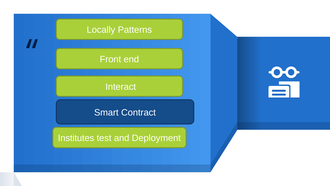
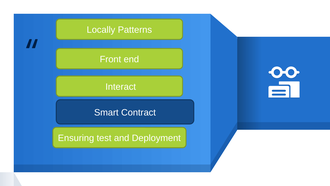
Institutes: Institutes -> Ensuring (76, 138)
